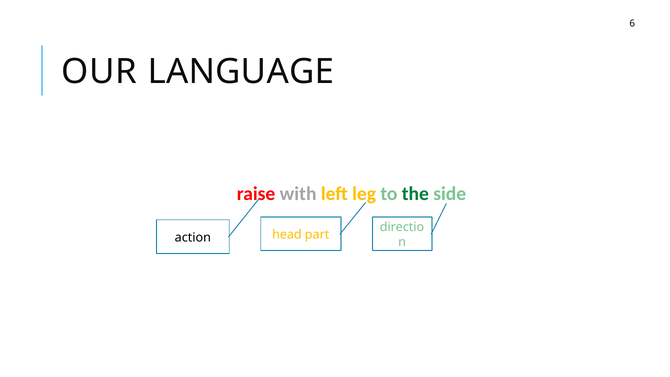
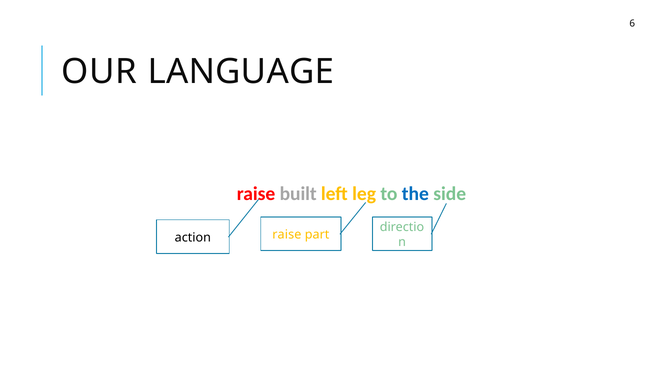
with: with -> built (298, 194)
the colour: green -> blue (415, 194)
head: head -> raise (287, 235)
